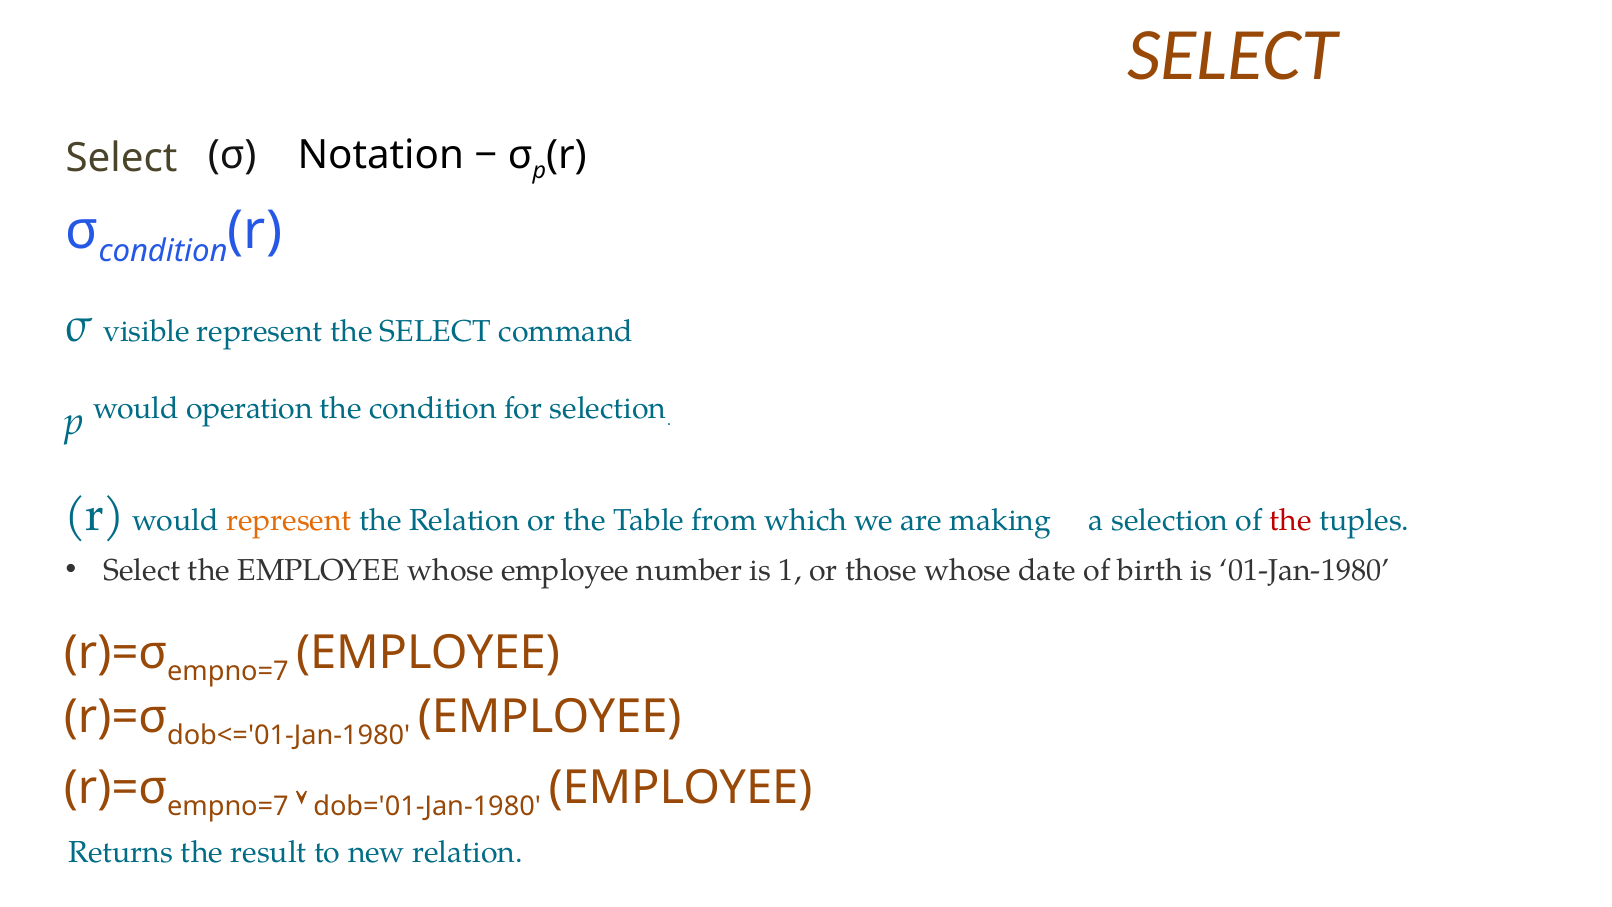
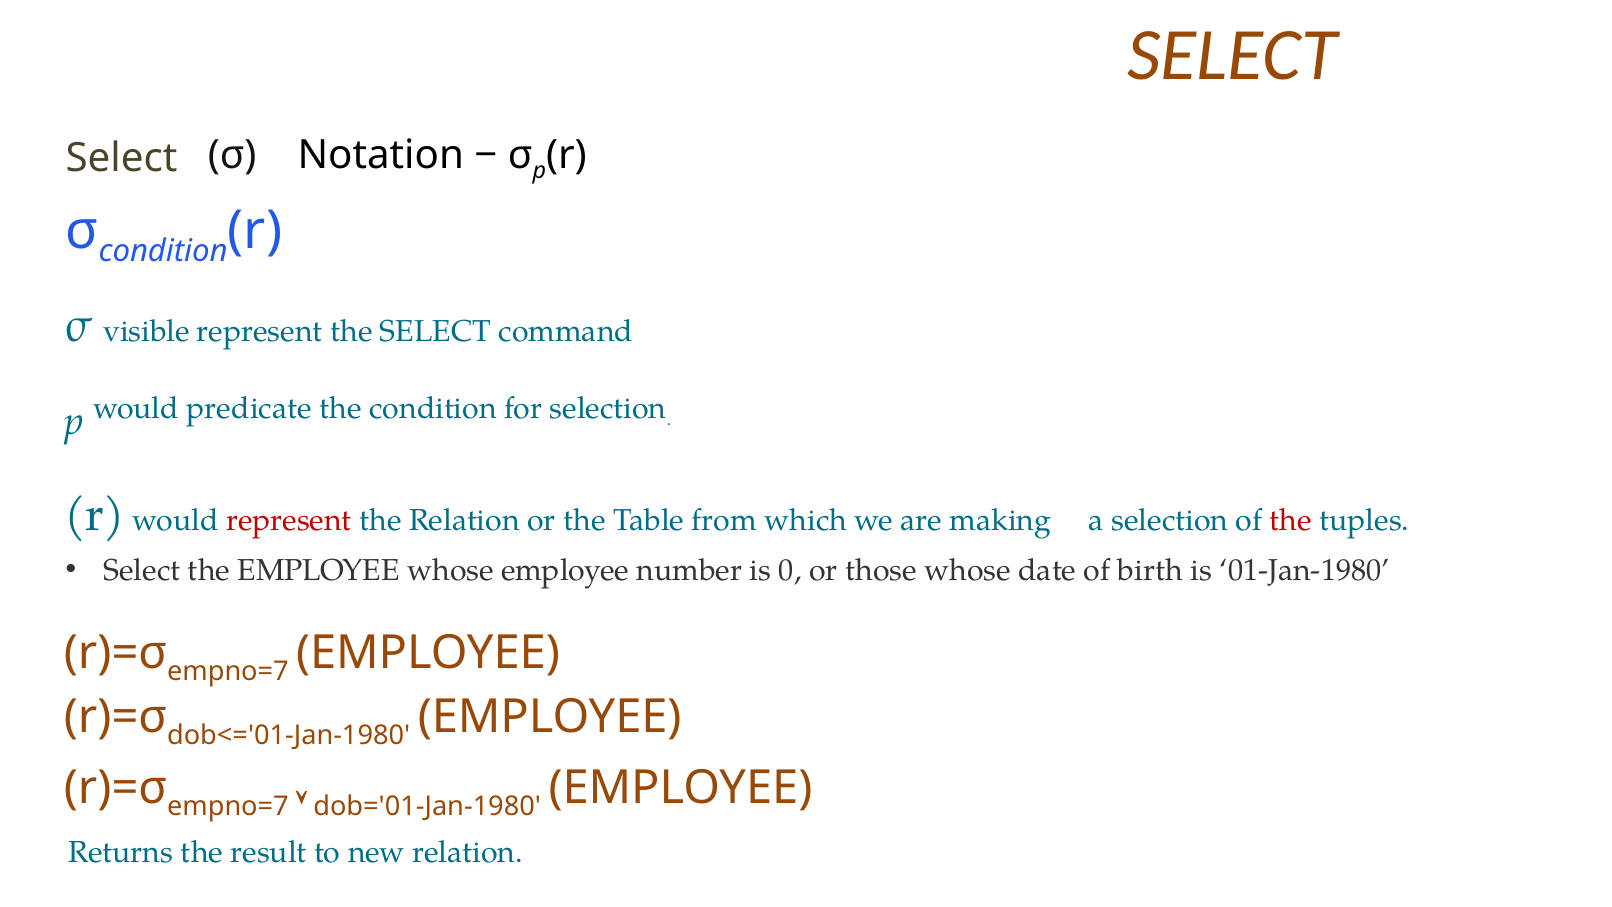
operation: operation -> predicate (249, 408)
represent colour: orange -> red (289, 521)
1: 1 -> 0 (790, 570)
